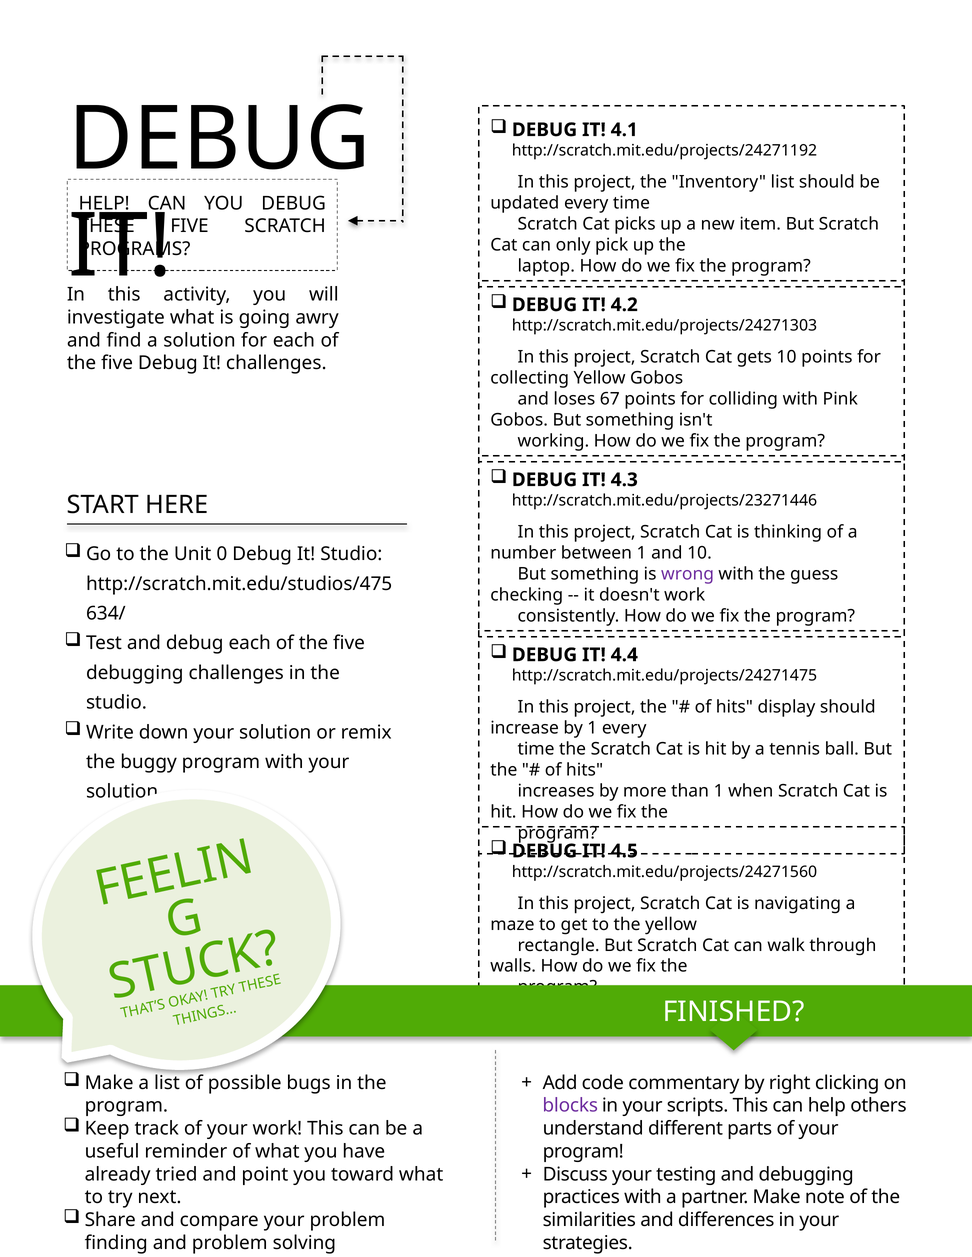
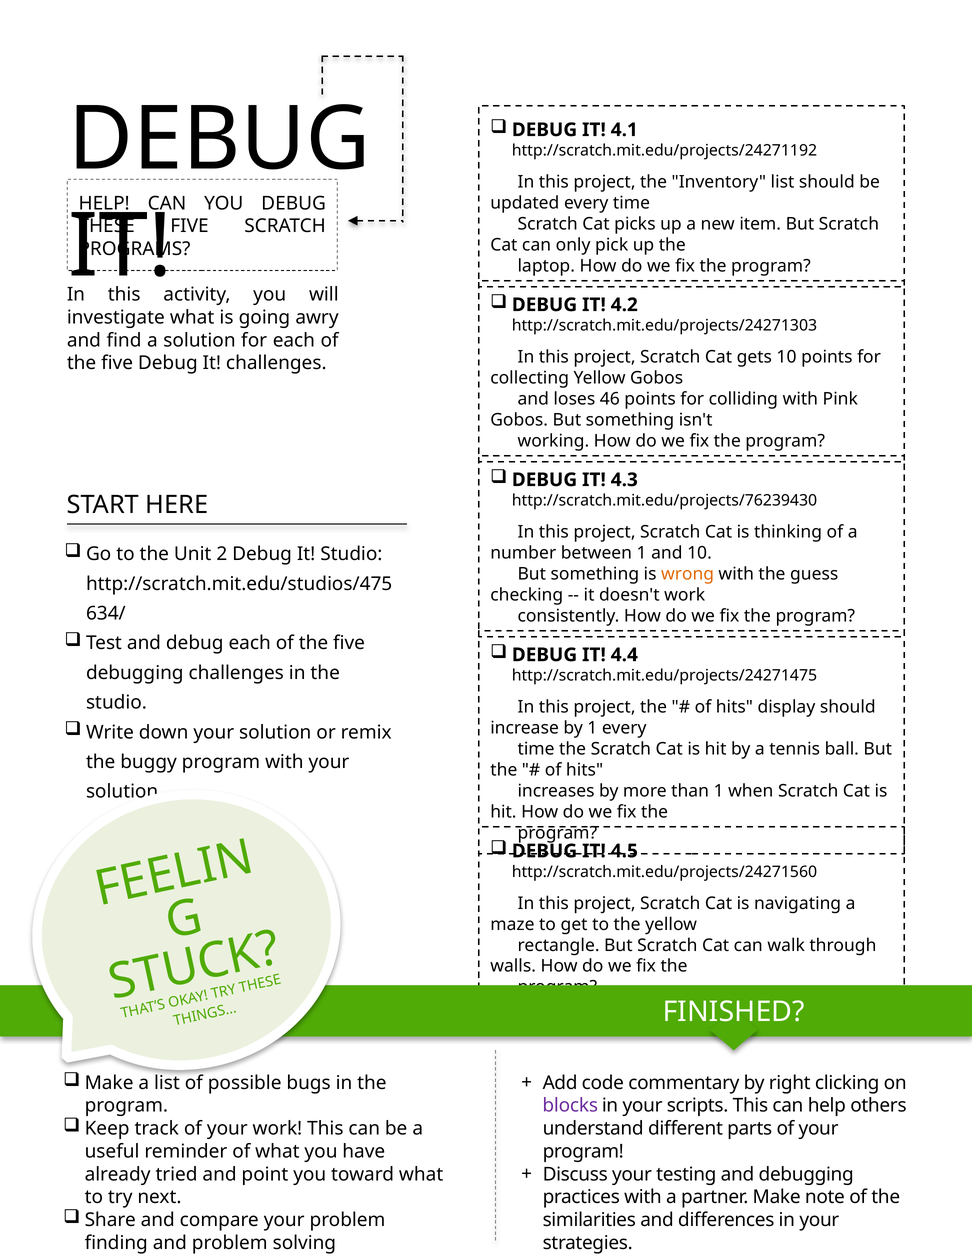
67: 67 -> 46 (610, 399)
http://scratch.mit.edu/projects/23271446: http://scratch.mit.edu/projects/23271446 -> http://scratch.mit.edu/projects/76239430 (664, 501)
0: 0 -> 2 (222, 554)
wrong colour: purple -> orange (688, 574)
